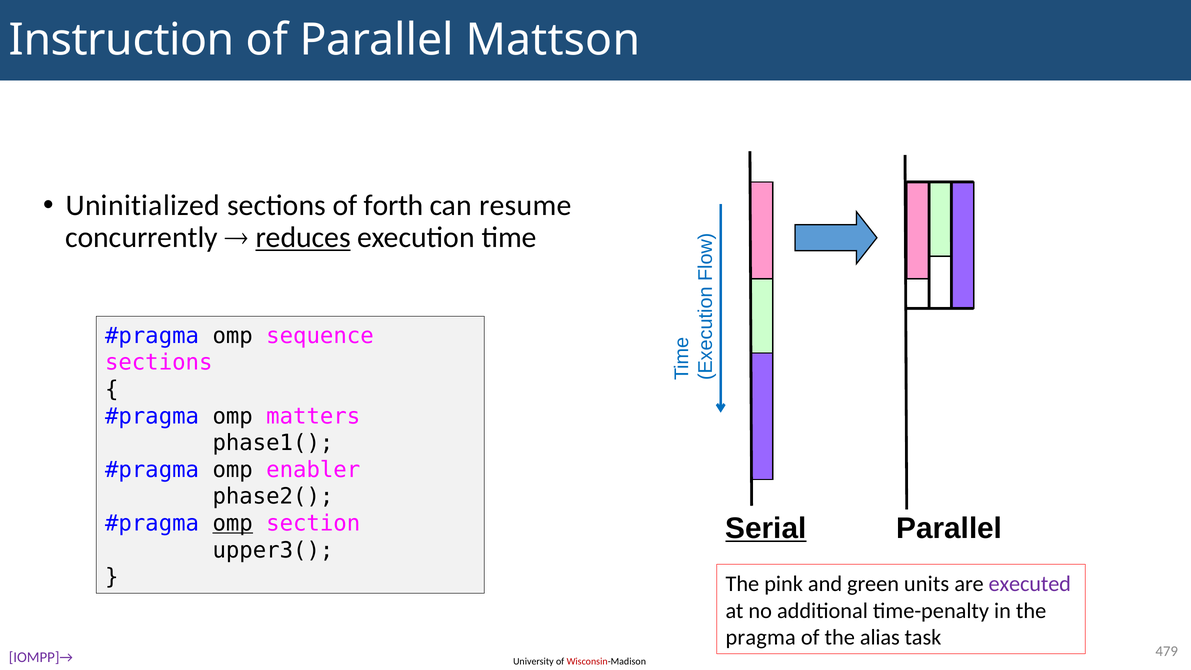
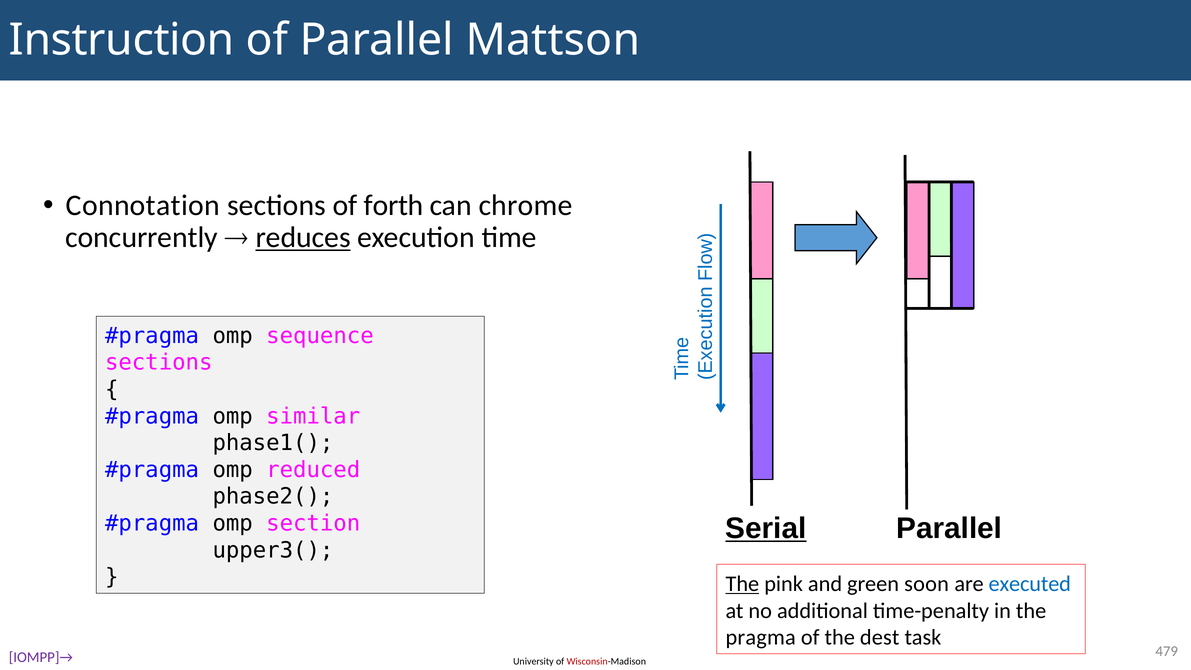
Uninitialized: Uninitialized -> Connotation (143, 205)
resume: resume -> chrome (525, 205)
matters: matters -> similar (313, 416)
enabler: enabler -> reduced (313, 470)
omp underline: present -> none (233, 523)
The underline: none -> present (742, 584)
units: units -> soon (927, 584)
executed colour: purple -> blue (1030, 584)
alias: alias -> dest (880, 637)
